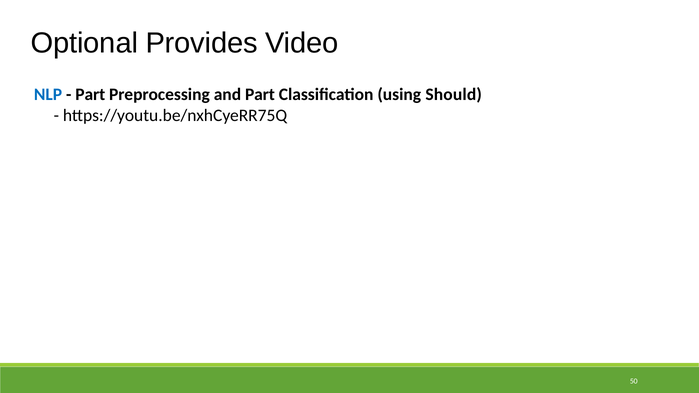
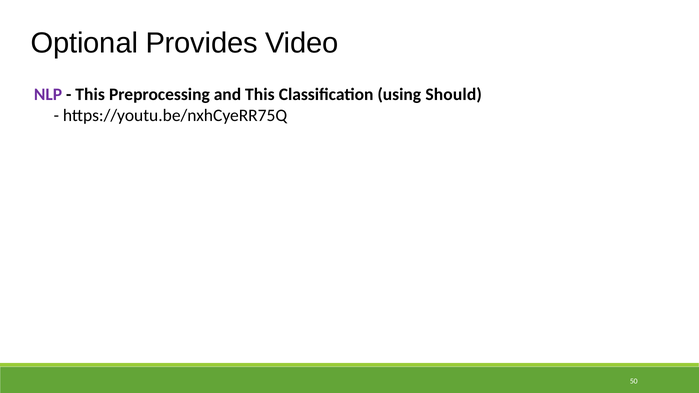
NLP colour: blue -> purple (48, 95)
Part: Part -> This (90, 95)
and Part: Part -> This (260, 95)
